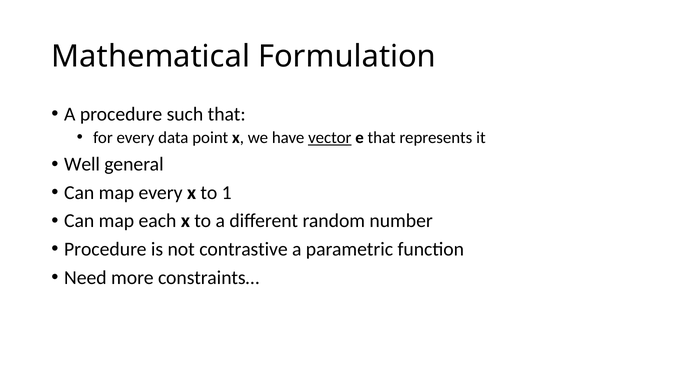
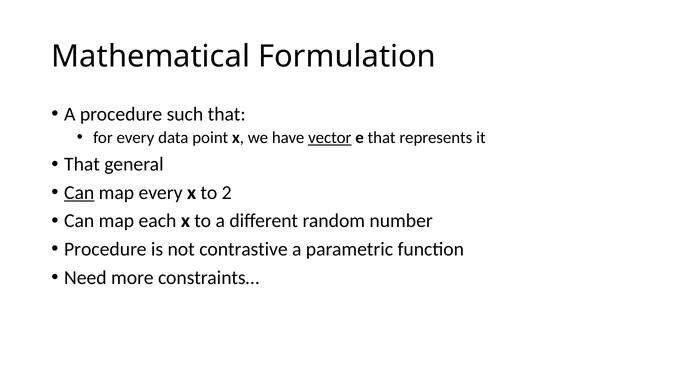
Well: Well -> That (82, 164)
Can underline: none -> present (79, 192)
1: 1 -> 2 (227, 192)
